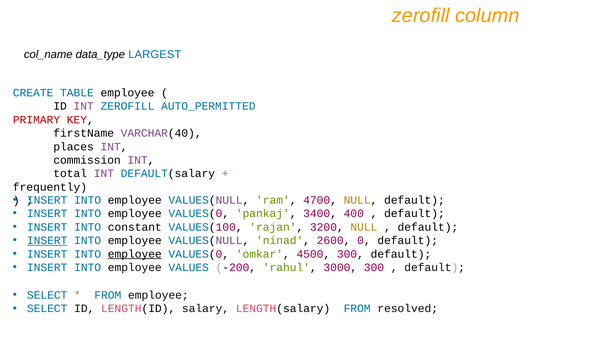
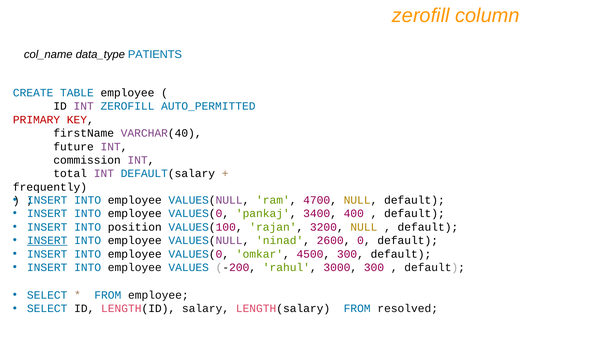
LARGEST: LARGEST -> PATIENTS (155, 54)
places: places -> future (74, 147)
constant: constant -> position (135, 227)
employee underline: present -> none (135, 254)
